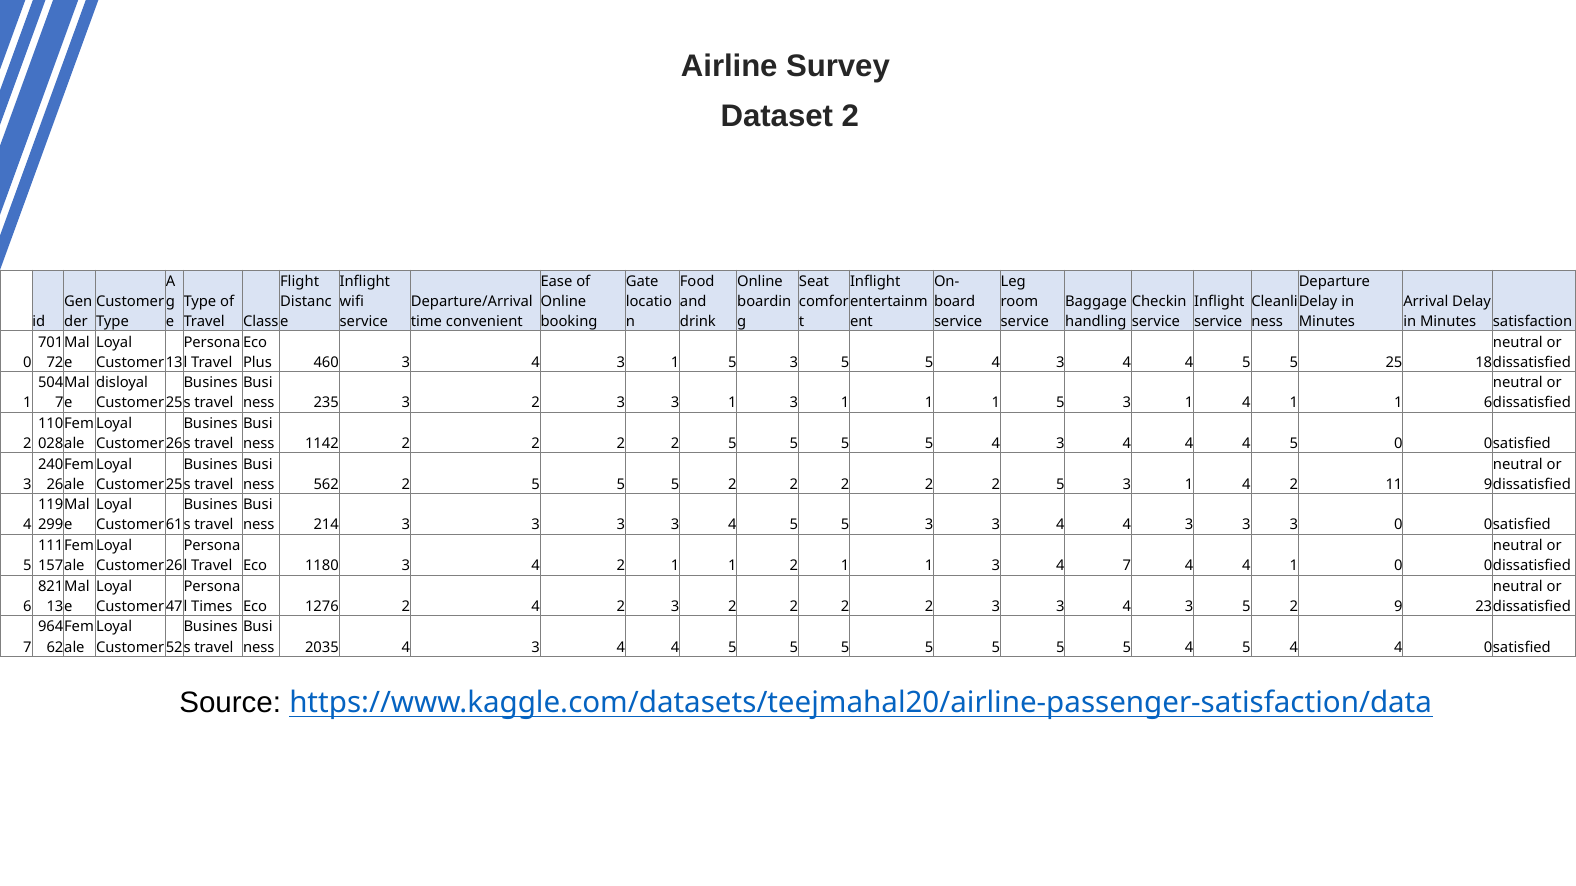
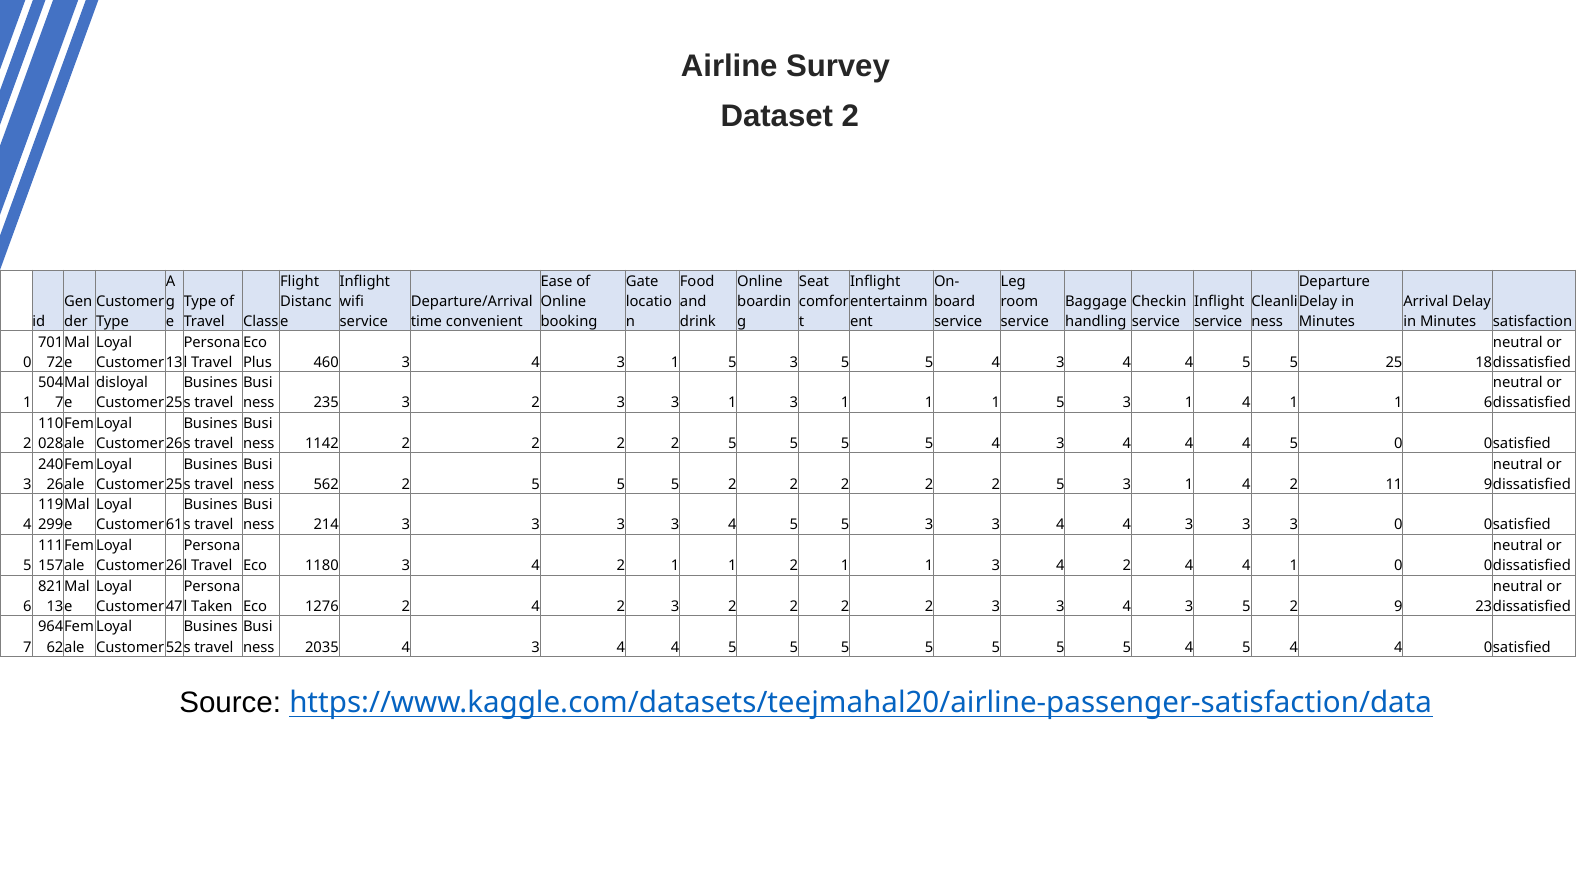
1 3 4 7: 7 -> 2 (1127, 566)
Times: Times -> Taken (212, 607)
